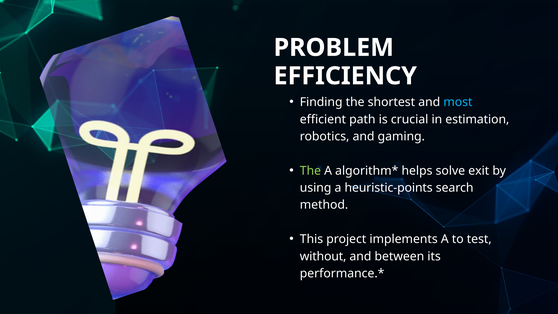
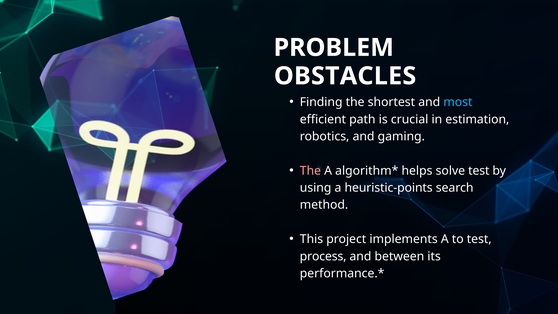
EFFICIENCY: EFFICIENCY -> OBSTACLES (345, 76)
The colour: light green -> pink (310, 171)
solve exit: exit -> test (479, 171)
without: without -> process (323, 256)
